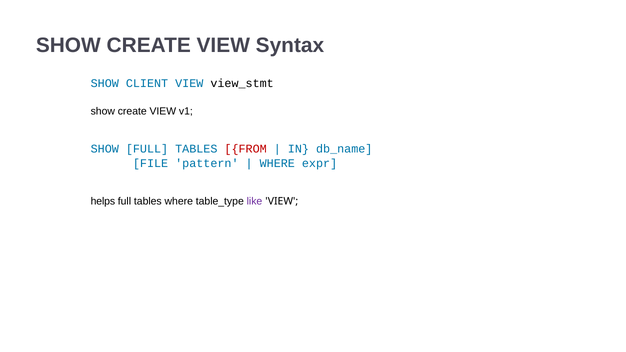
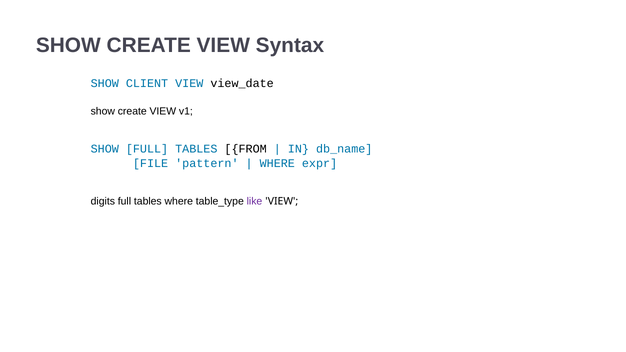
view_stmt: view_stmt -> view_date (242, 83)
FROM colour: red -> black (246, 149)
helps: helps -> digits (103, 202)
